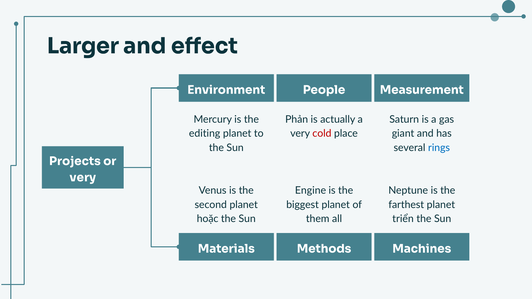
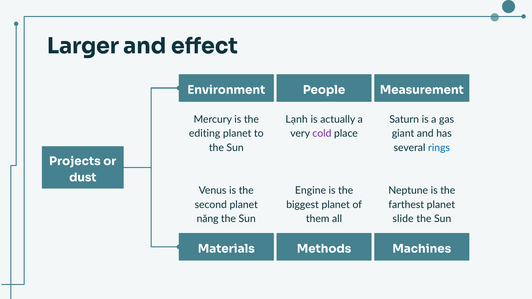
Phản: Phản -> Lạnh (297, 119)
cold colour: red -> purple (322, 134)
very: very -> dust (83, 178)
hoặc: hoặc -> năng (208, 219)
triển: triển -> slide (403, 219)
